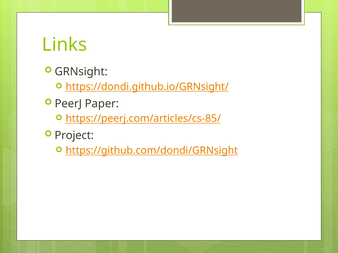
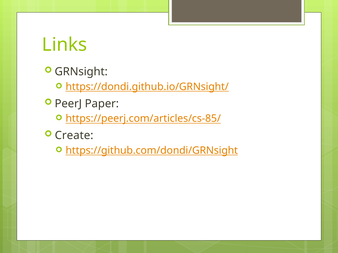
Project: Project -> Create (74, 136)
